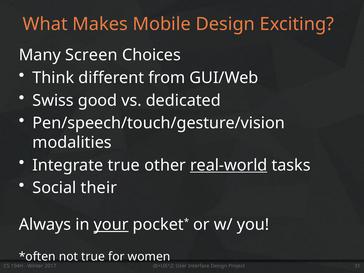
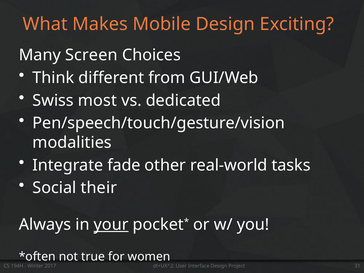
good: good -> most (97, 100)
Integrate true: true -> fade (124, 165)
real-world underline: present -> none (229, 165)
